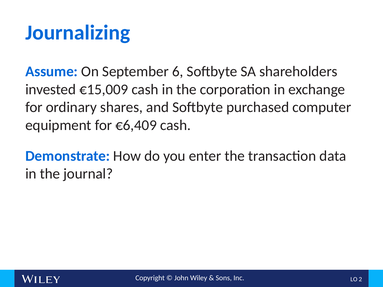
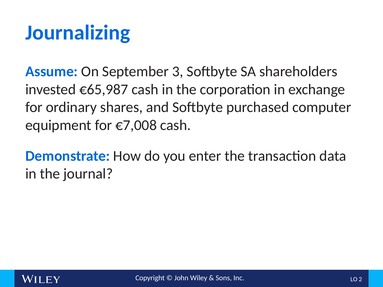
6: 6 -> 3 (178, 72)
€15,009: €15,009 -> €65,987 (104, 89)
€6,409: €6,409 -> €7,008 (136, 125)
